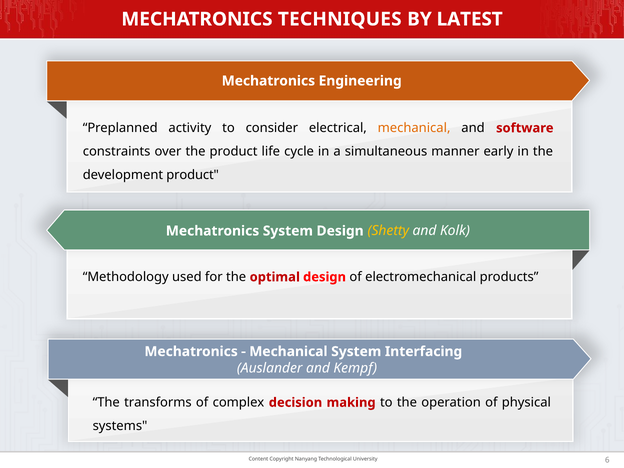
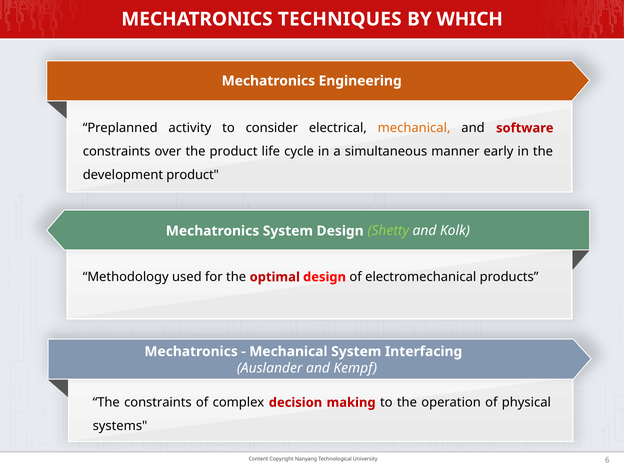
LATEST: LATEST -> WHICH (470, 19)
Shetty colour: yellow -> light green (388, 231)
The transforms: transforms -> constraints (158, 403)
